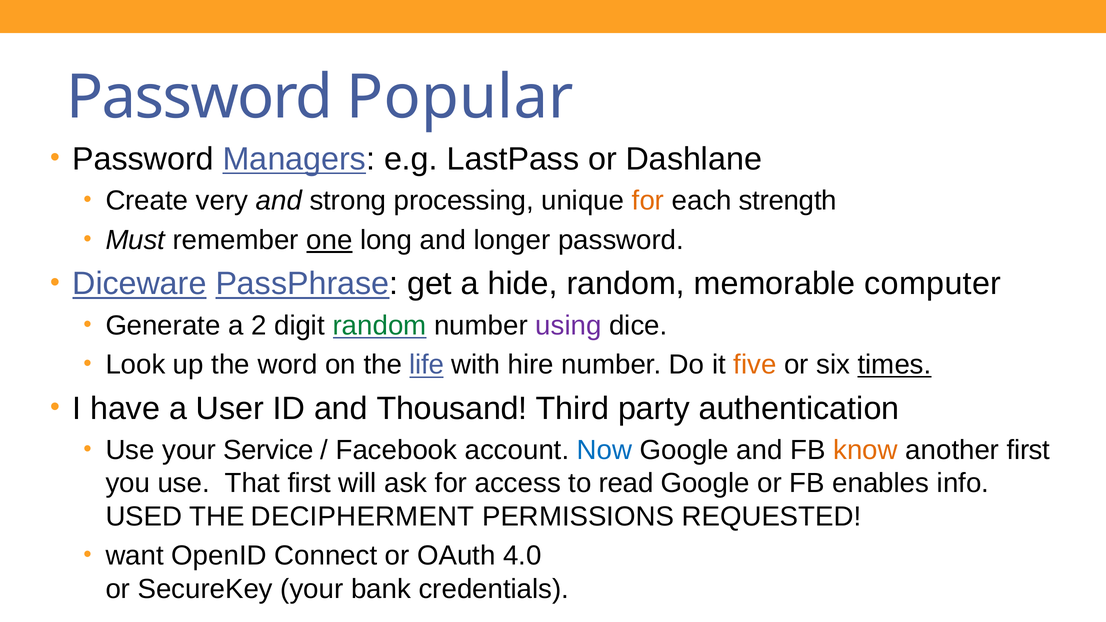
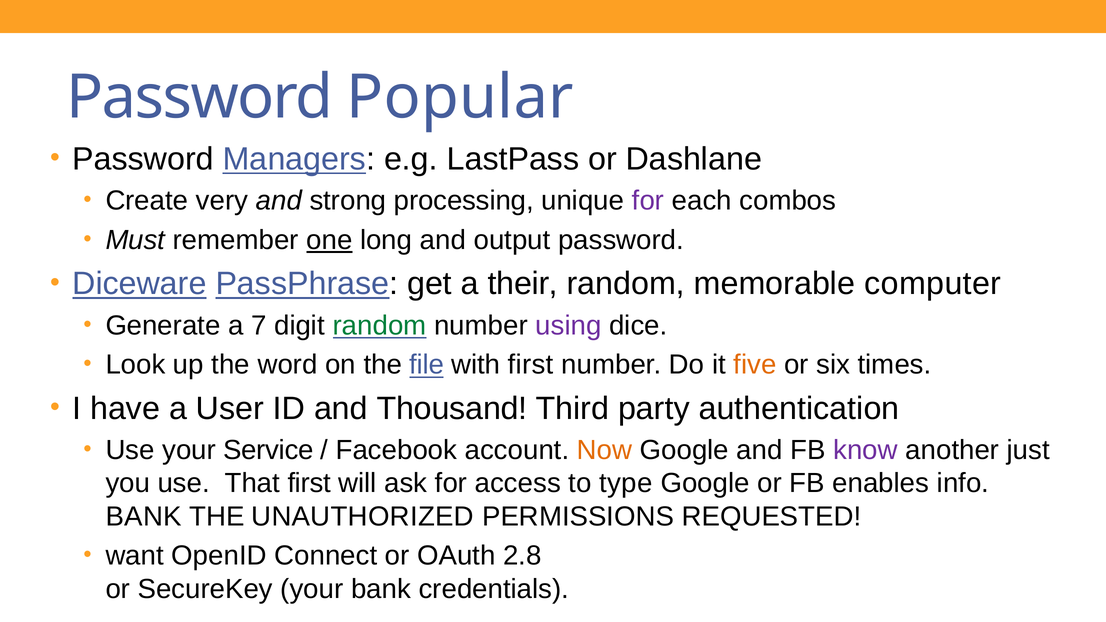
for colour: orange -> purple (648, 201)
strength: strength -> combos (788, 201)
longer: longer -> output (512, 240)
hide: hide -> their (523, 284)
2: 2 -> 7 (259, 326)
life: life -> file (427, 365)
with hire: hire -> first (531, 365)
times underline: present -> none (895, 365)
Now colour: blue -> orange (604, 450)
know colour: orange -> purple (866, 450)
another first: first -> just (1028, 450)
read: read -> type (626, 483)
USED: USED -> BANK (144, 517)
DECIPHERMENT: DECIPHERMENT -> UNAUTHORIZED (363, 517)
4.0: 4.0 -> 2.8 (522, 556)
